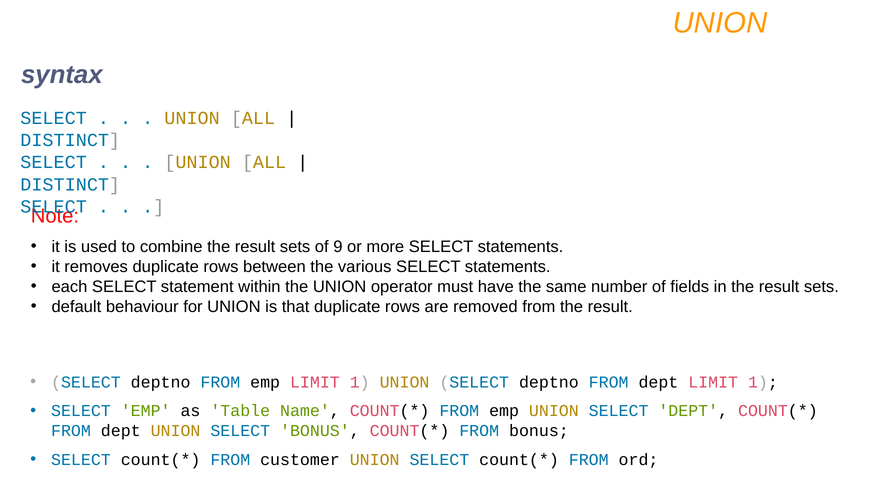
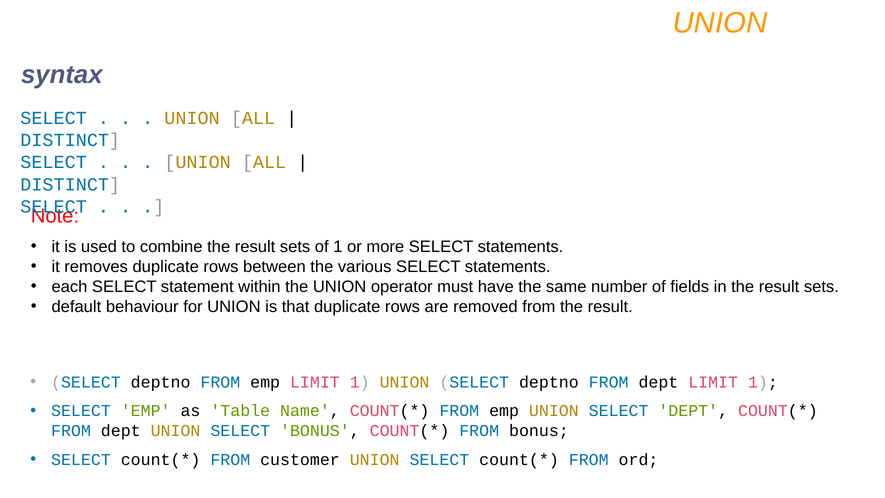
of 9: 9 -> 1 (338, 247)
